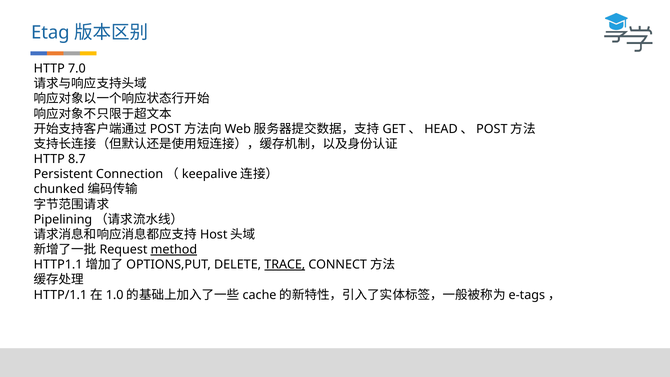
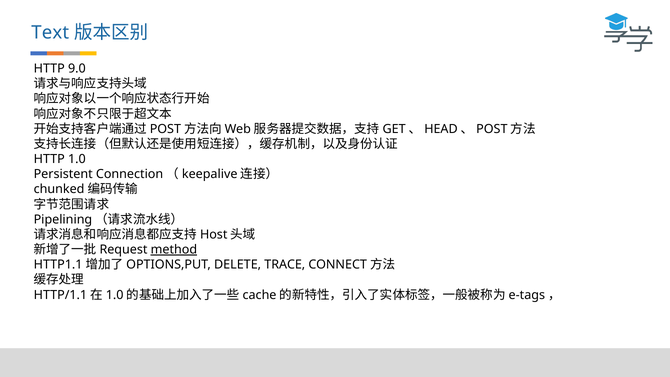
Etag: Etag -> Text (50, 33)
7.0: 7.0 -> 9.0 (77, 69)
8.7: 8.7 -> 1.0 (77, 159)
TRACE underline: present -> none (285, 265)
